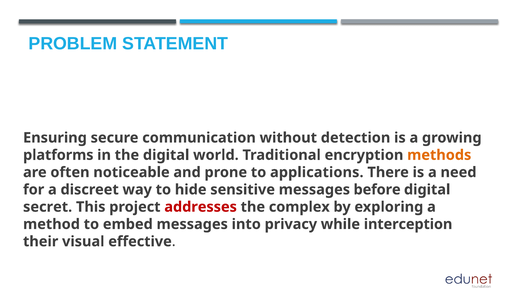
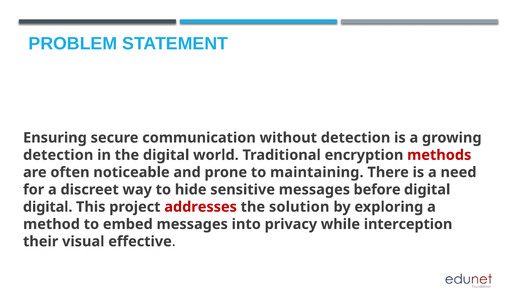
platforms: platforms -> detection (58, 155)
methods colour: orange -> red (439, 155)
applications: applications -> maintaining (317, 172)
secret: secret -> digital (48, 207)
complex: complex -> solution (299, 207)
